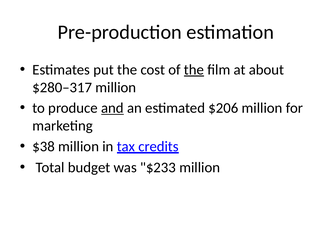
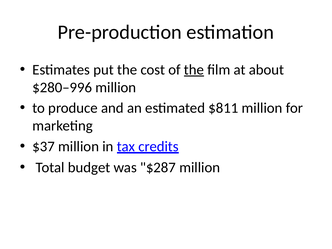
$280–317: $280–317 -> $280–996 (62, 87)
and underline: present -> none (112, 108)
$206: $206 -> $811 (223, 108)
$38: $38 -> $37 (44, 146)
$233: $233 -> $287 (158, 167)
